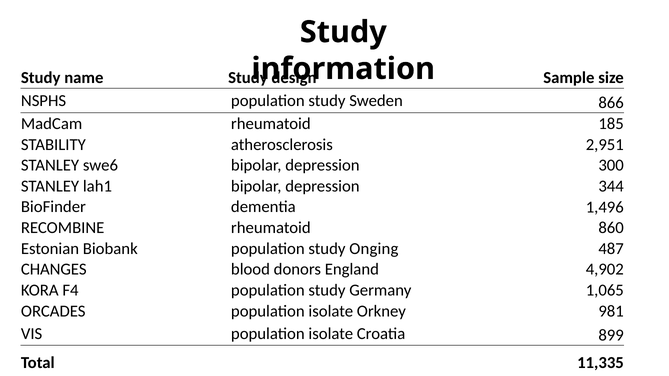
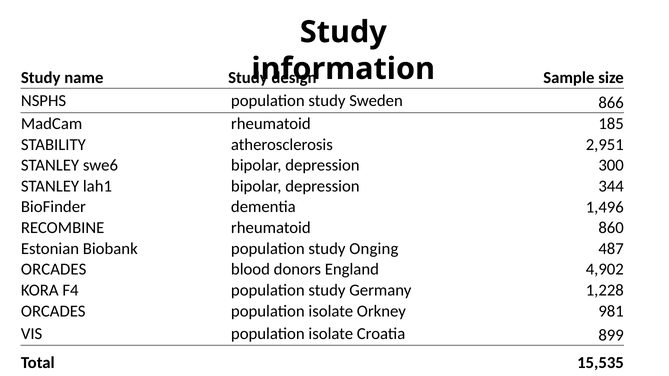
CHANGES: CHANGES -> ORCADES (54, 270)
1,065: 1,065 -> 1,228 (605, 291)
11,335: 11,335 -> 15,535 (600, 363)
